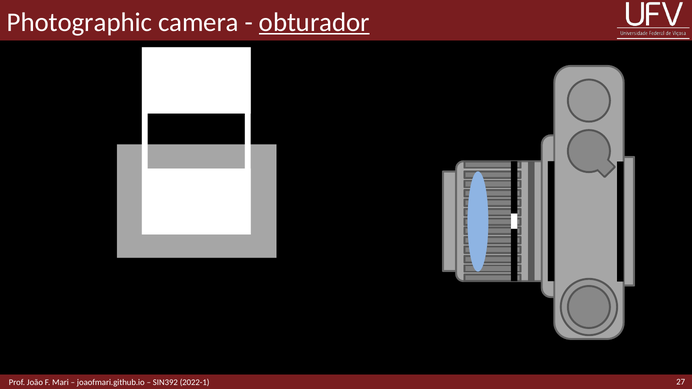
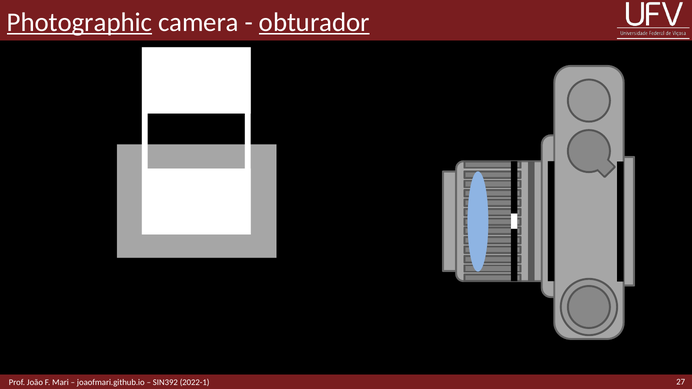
Photographic underline: none -> present (80, 22)
